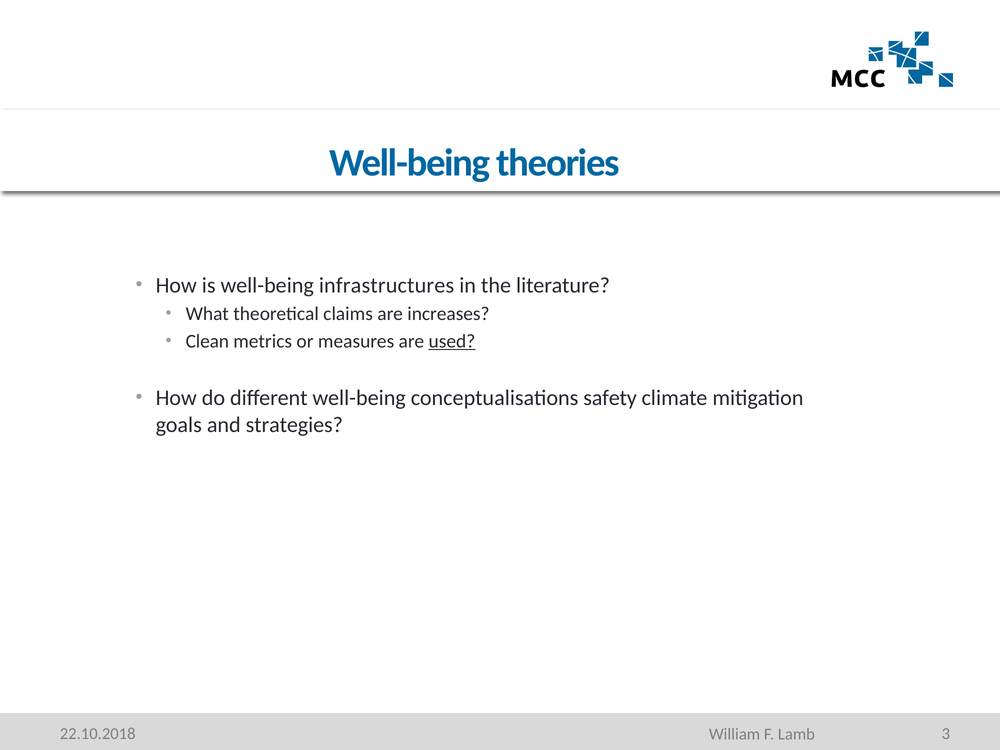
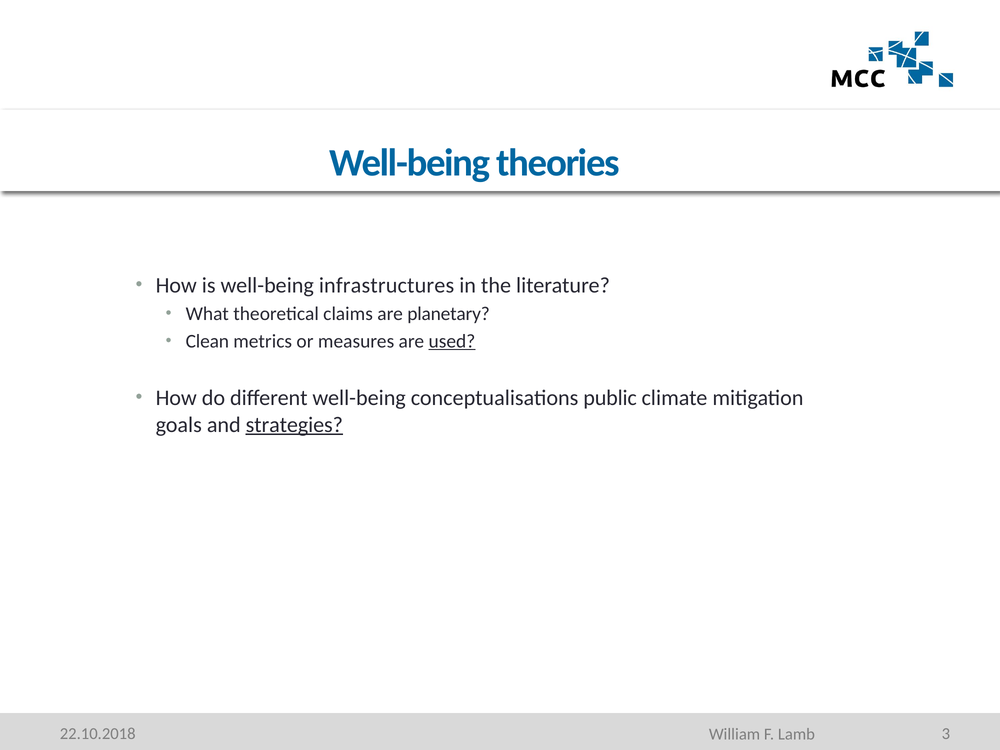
increases: increases -> planetary (449, 314)
safety: safety -> public (610, 398)
strategies underline: none -> present (294, 425)
